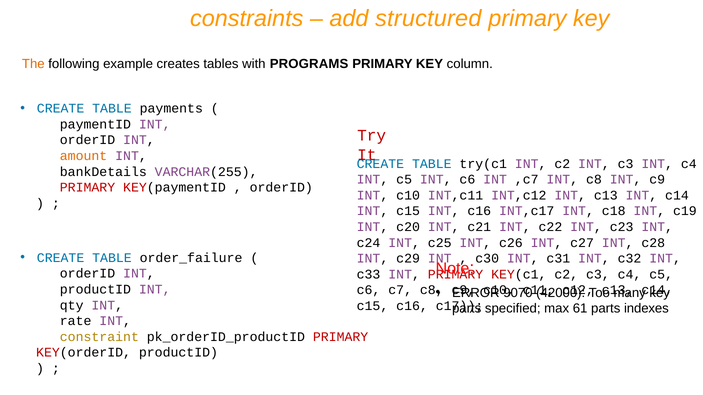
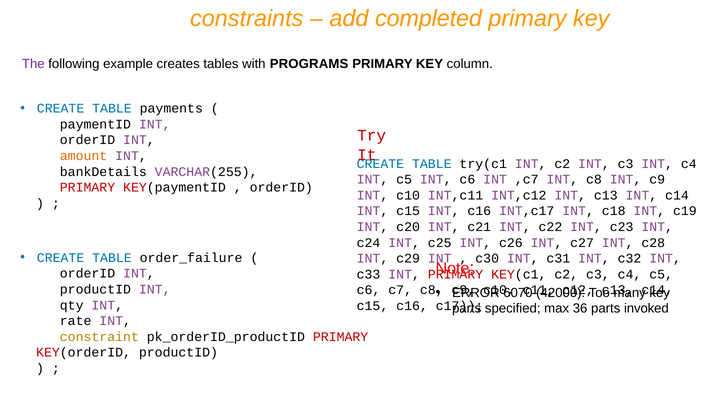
structured: structured -> completed (428, 18)
The colour: orange -> purple (33, 64)
9070: 9070 -> 6070 (518, 293)
61: 61 -> 36 (580, 309)
indexes: indexes -> invoked (646, 309)
